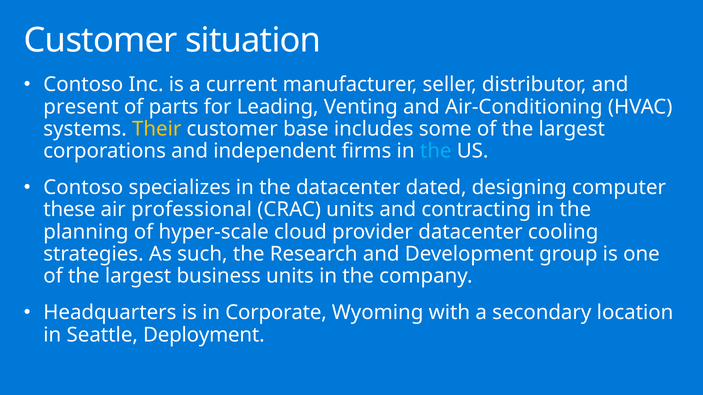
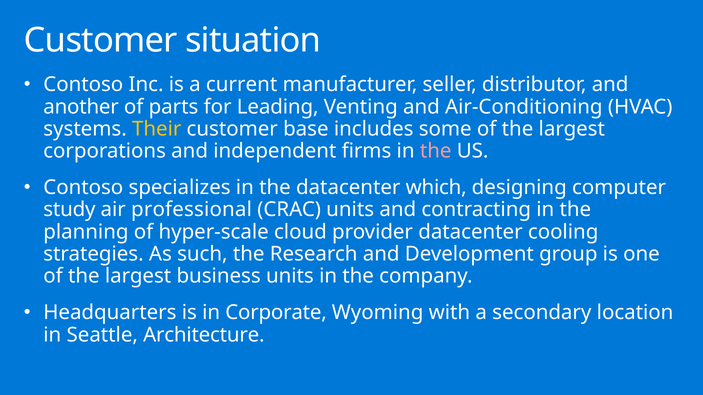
present: present -> another (81, 107)
the colour: light blue -> pink (436, 151)
dated: dated -> which (436, 188)
these: these -> study (69, 210)
Deployment: Deployment -> Architecture (204, 335)
